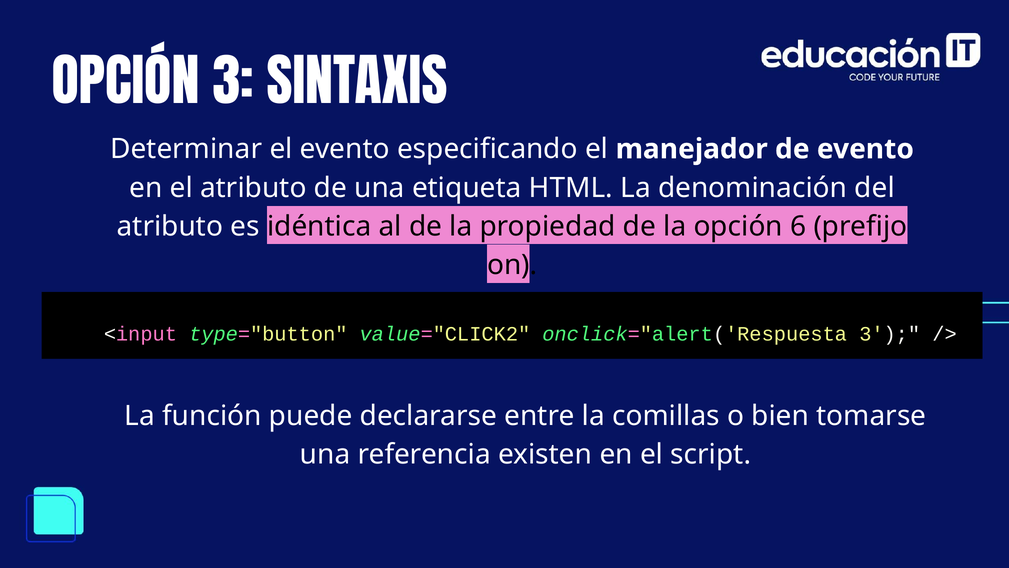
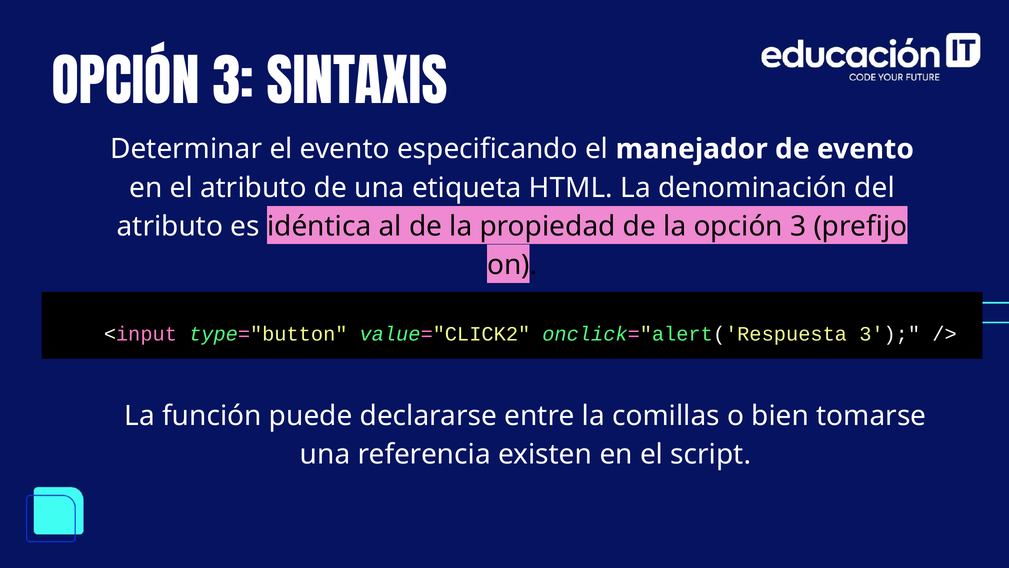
la opción 6: 6 -> 3 (798, 226)
